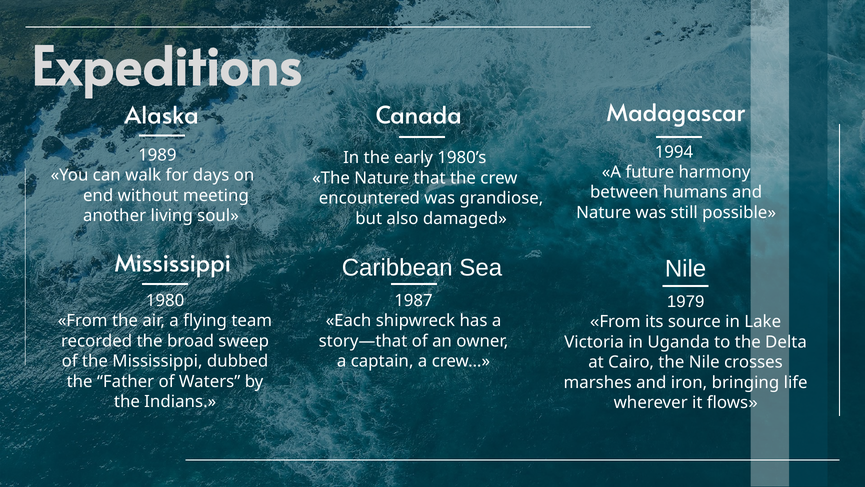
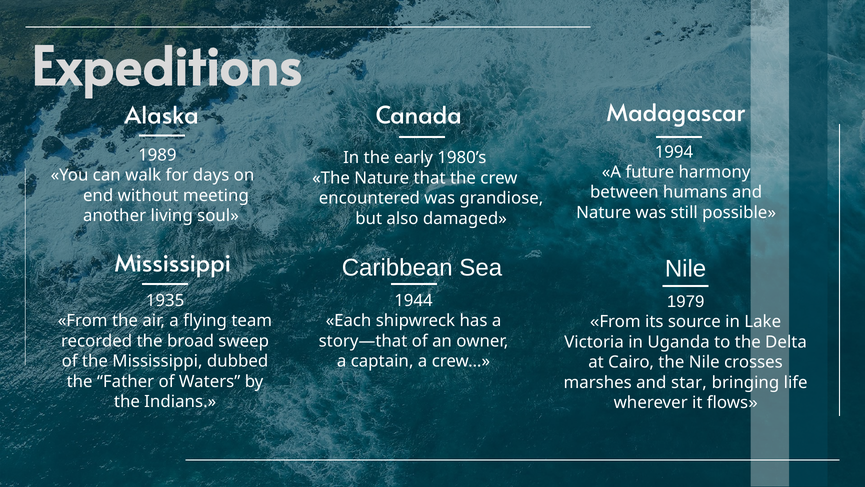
1980: 1980 -> 1935 (165, 300)
1987: 1987 -> 1944 (413, 300)
iron: iron -> star (689, 382)
